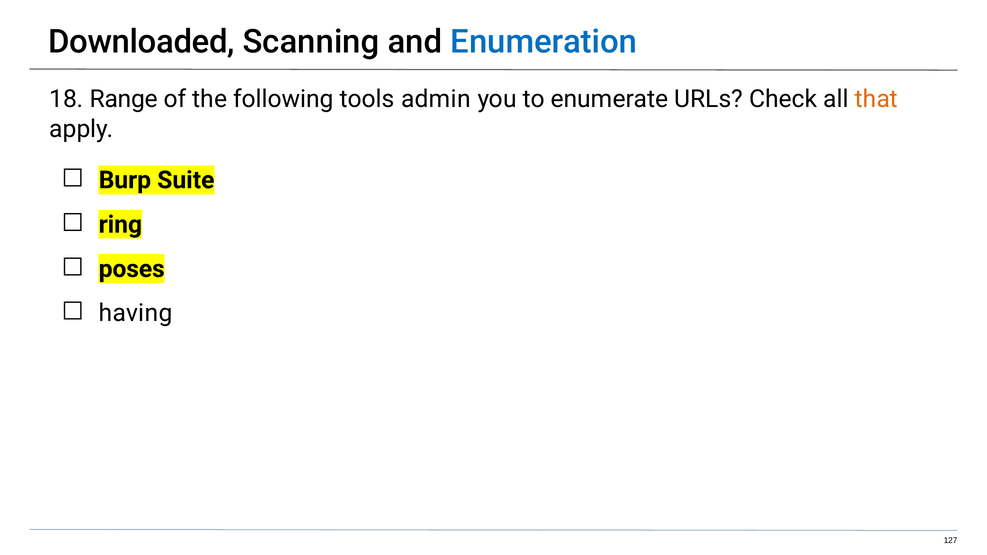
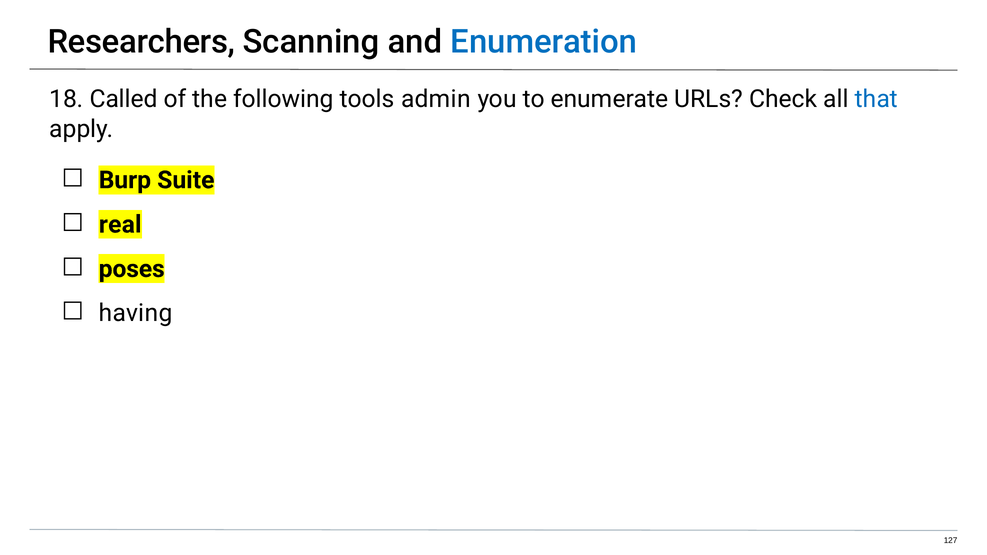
Downloaded: Downloaded -> Researchers (141, 42)
Range: Range -> Called (124, 99)
that colour: orange -> blue (876, 99)
ring: ring -> real (120, 225)
